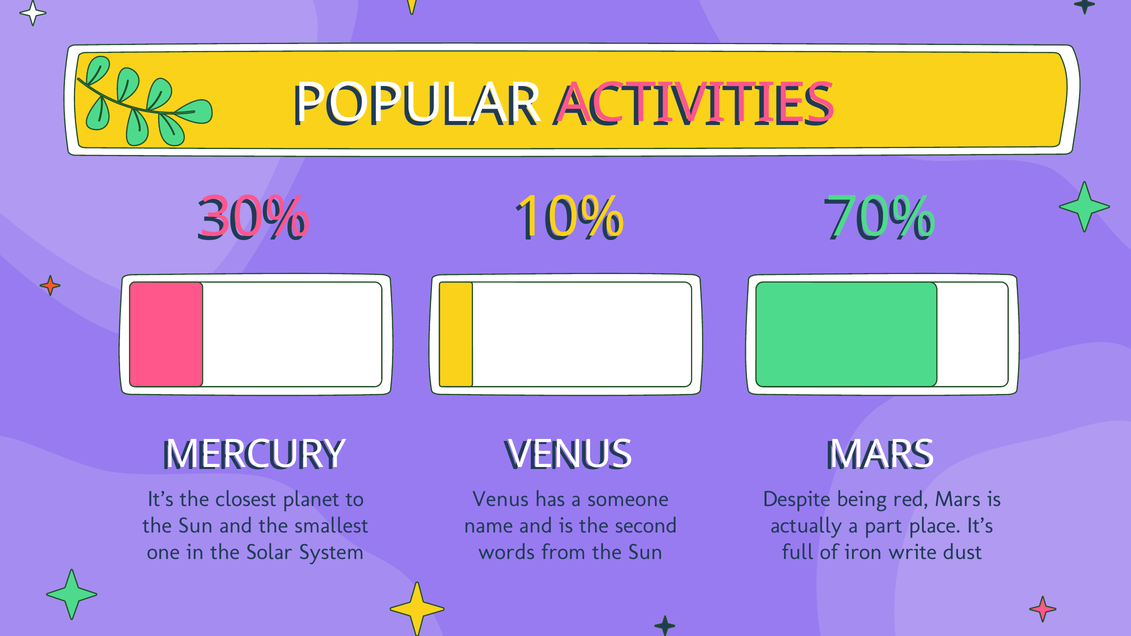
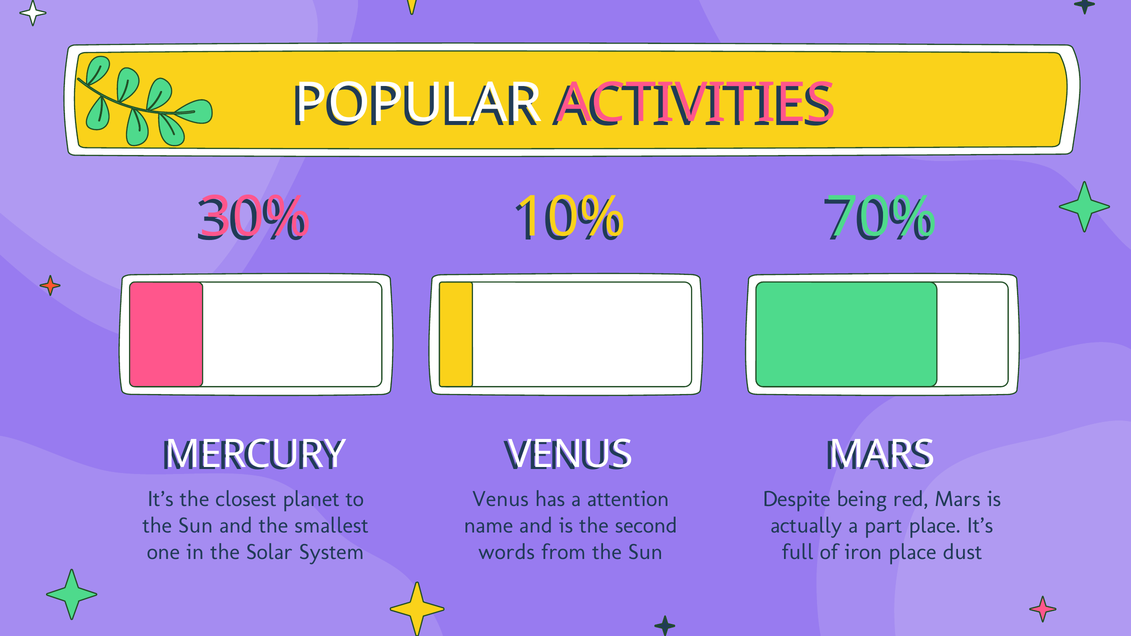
someone: someone -> attention (628, 499)
iron write: write -> place (913, 552)
